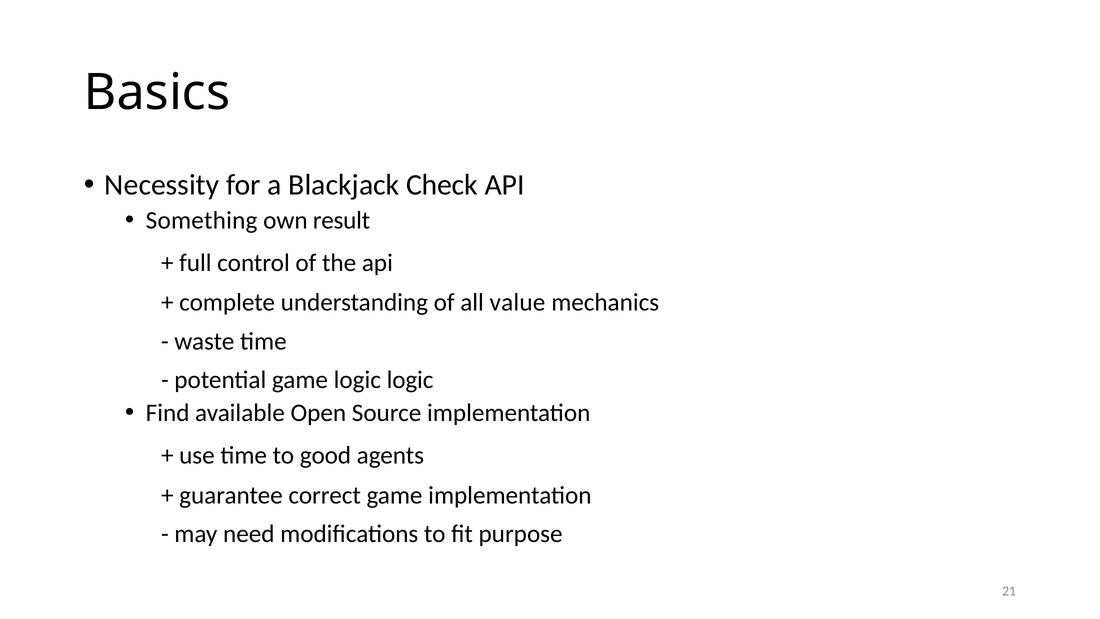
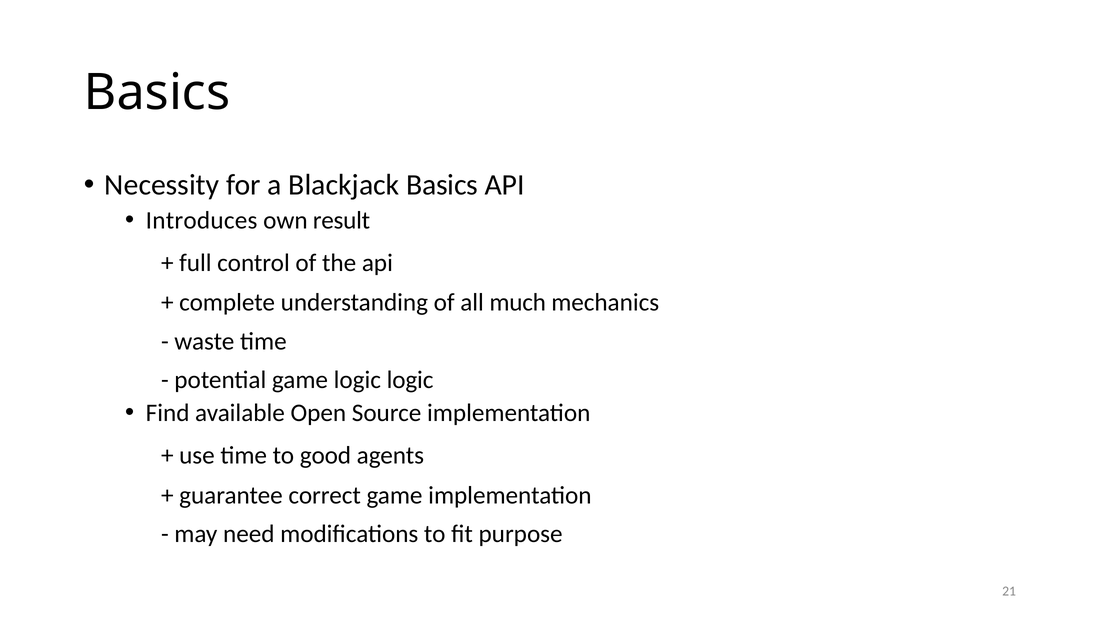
Blackjack Check: Check -> Basics (442, 185)
Something: Something -> Introduces (202, 220)
value: value -> much (518, 302)
